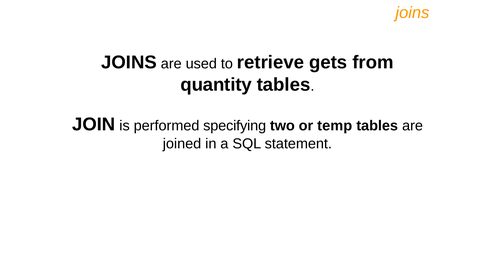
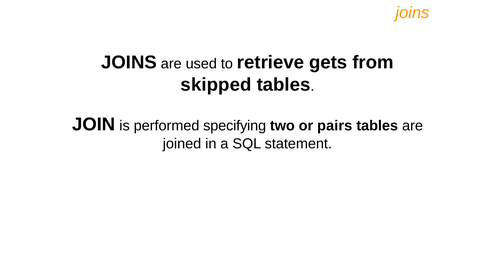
quantity: quantity -> skipped (216, 85)
temp: temp -> pairs (335, 126)
